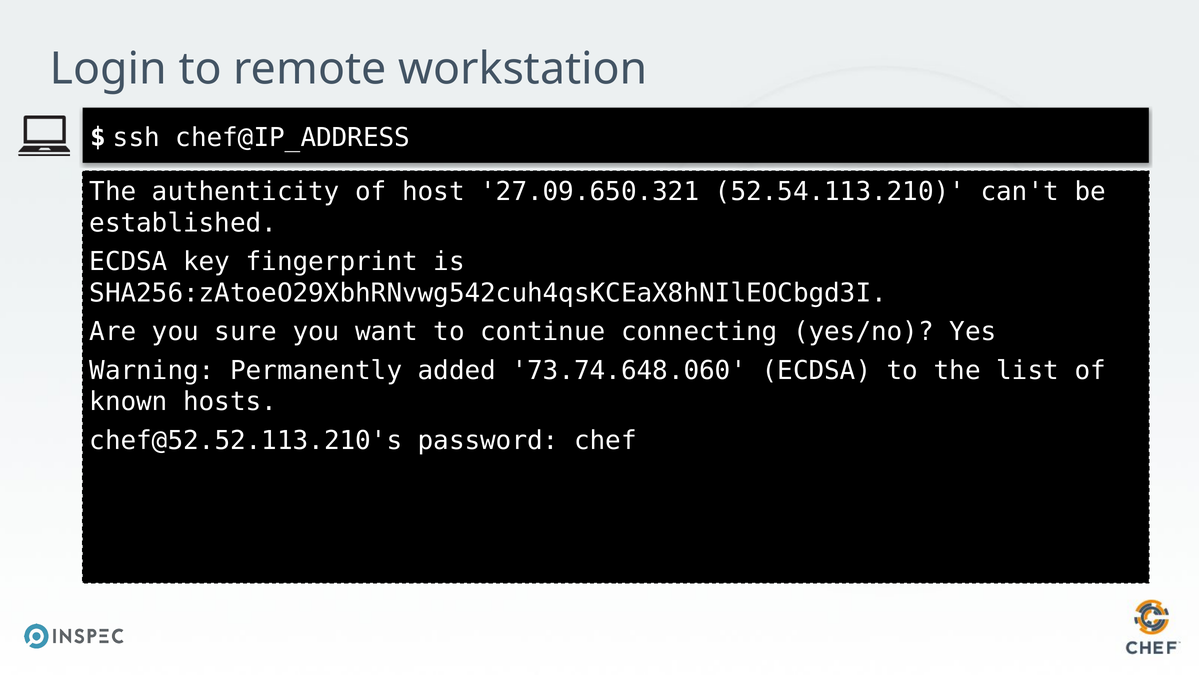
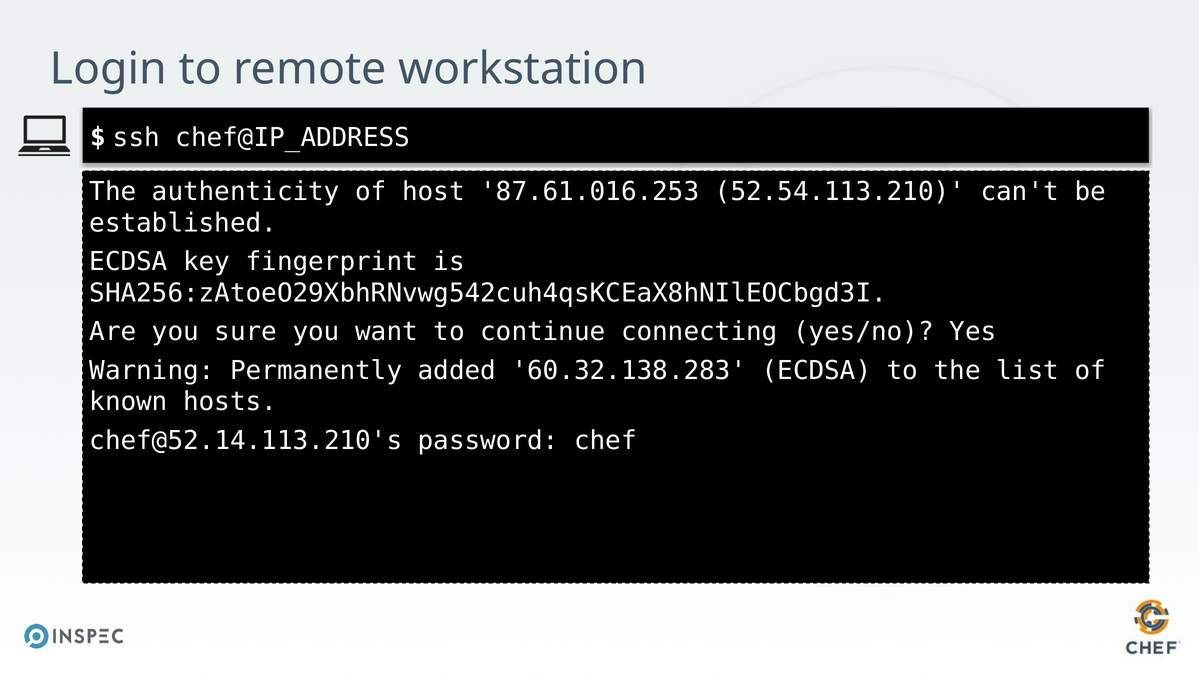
27.09.650.321: 27.09.650.321 -> 87.61.016.253 (590, 192)
73.74.648.060: 73.74.648.060 -> 60.32.138.283 (629, 370)
chef@52.52.113.210's: chef@52.52.113.210's -> chef@52.14.113.210's (246, 440)
